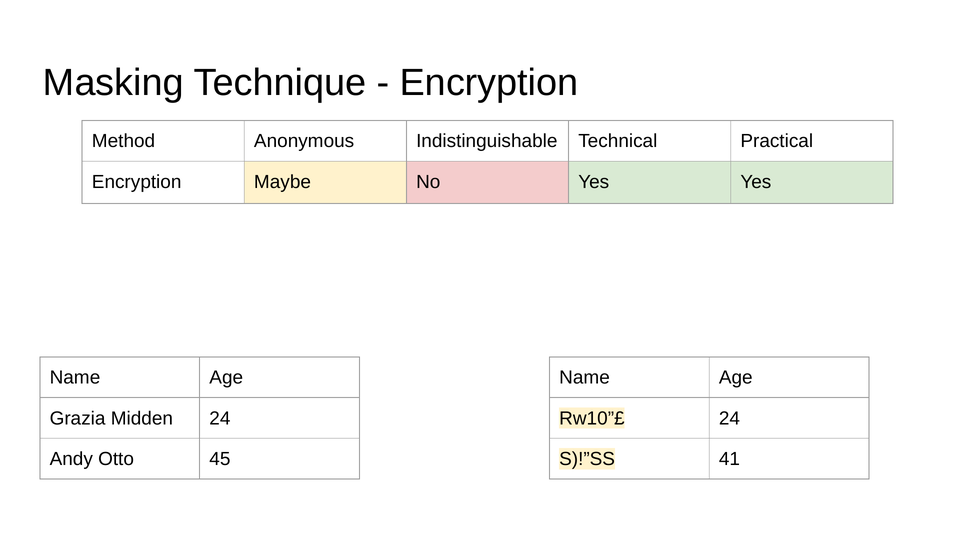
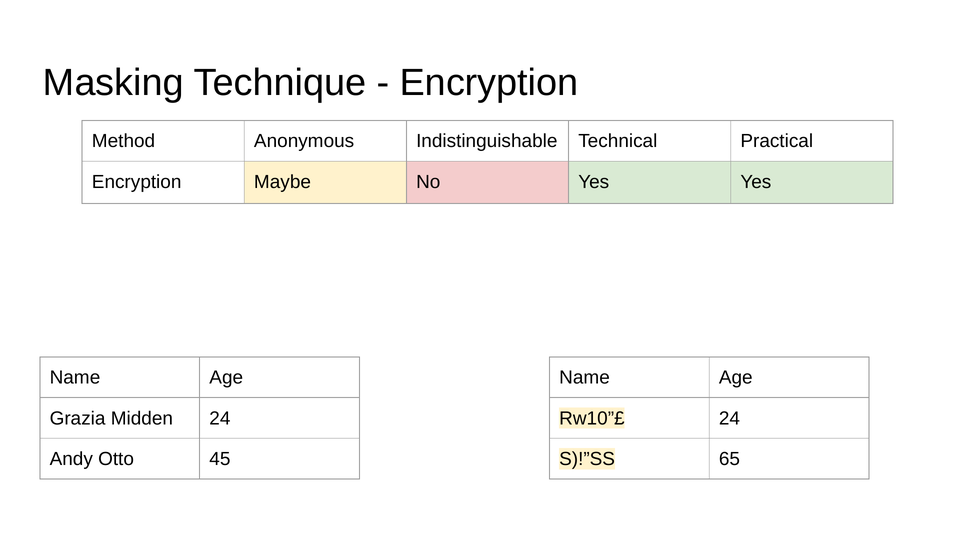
41: 41 -> 65 (729, 459)
